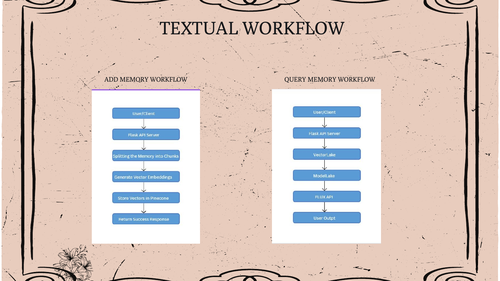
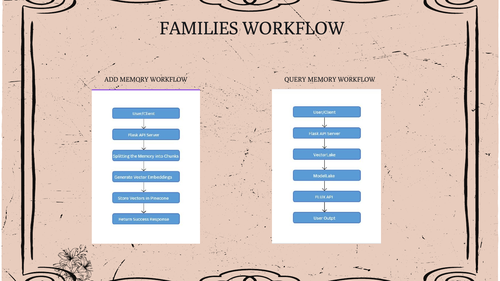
TEXTUAL: TEXTUAL -> FAMILIES (199, 29)
